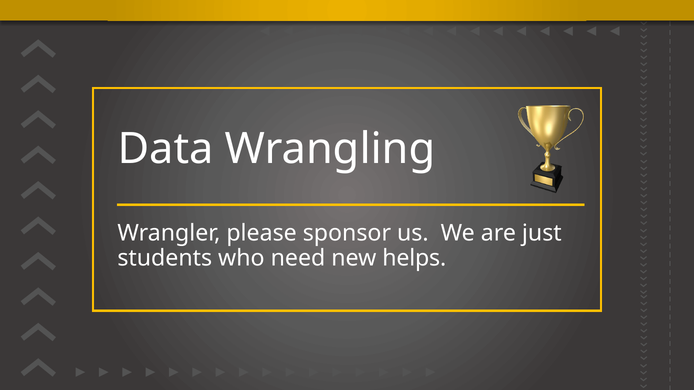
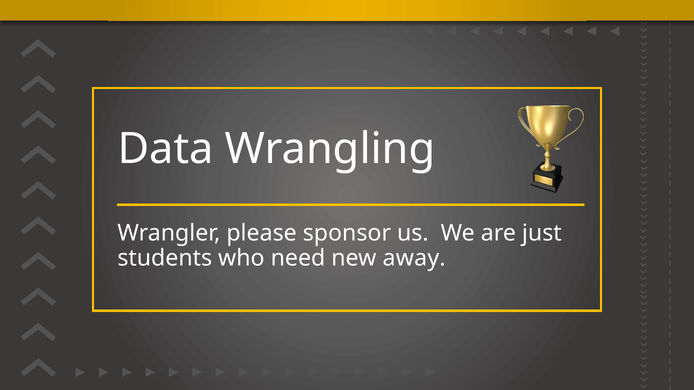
helps: helps -> away (414, 258)
